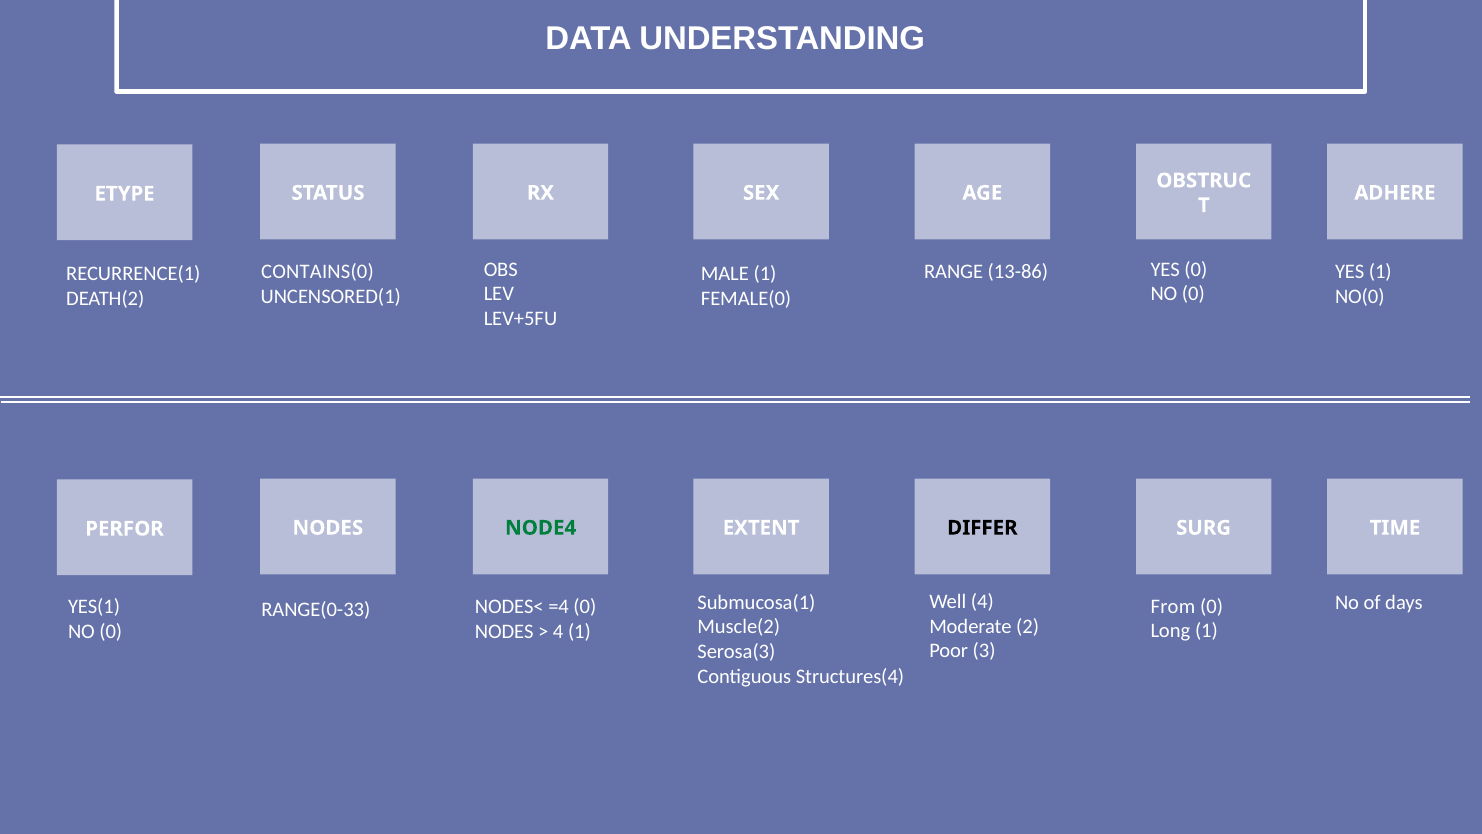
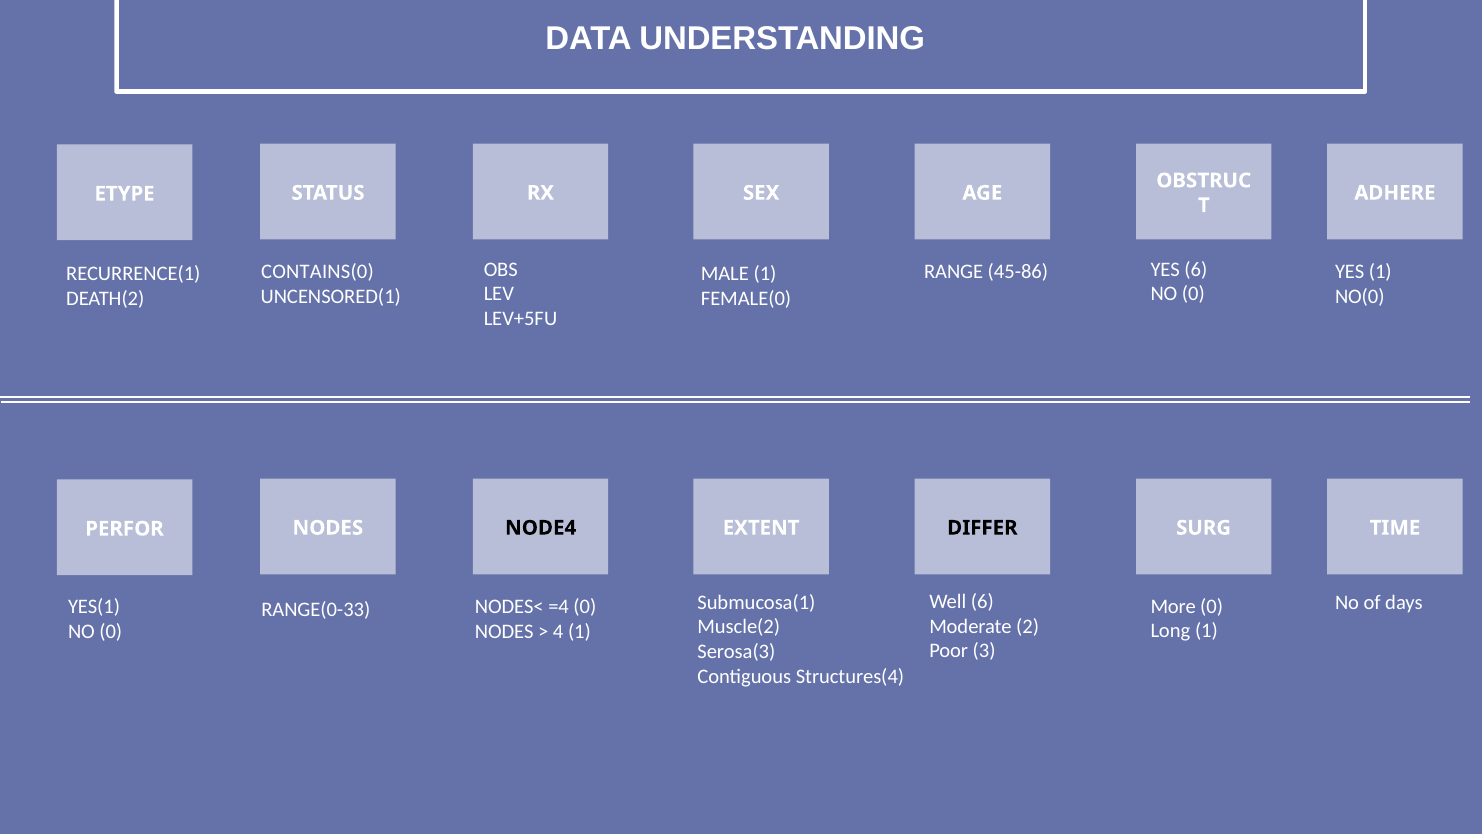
13-86: 13-86 -> 45-86 (1018, 272)
YES 0: 0 -> 6 (1196, 269)
NODE4 colour: green -> black (541, 528)
Well 4: 4 -> 6 (982, 601)
From: From -> More (1173, 606)
